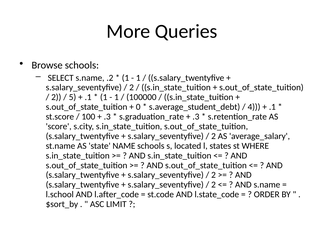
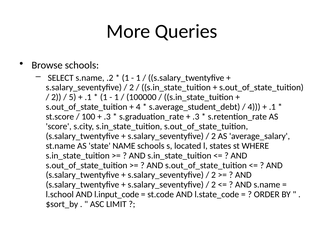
0: 0 -> 4 (138, 107)
l.after_code: l.after_code -> l.input_code (117, 194)
